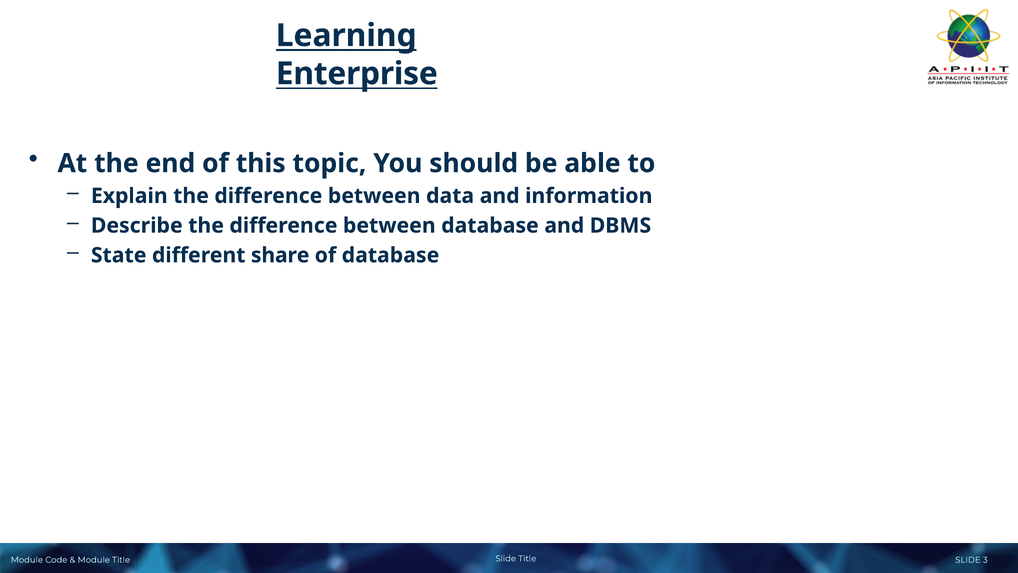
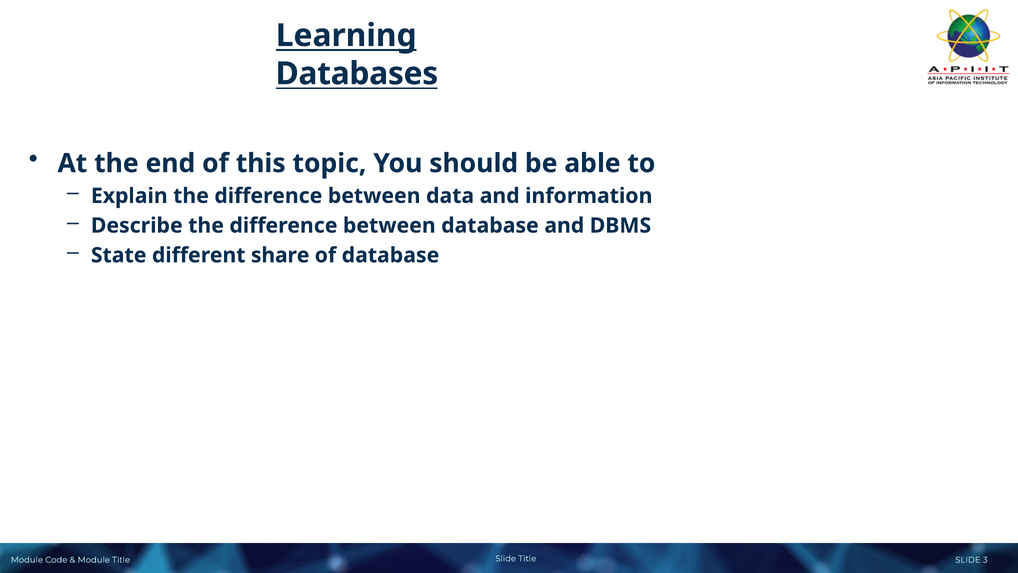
Enterprise: Enterprise -> Databases (357, 74)
